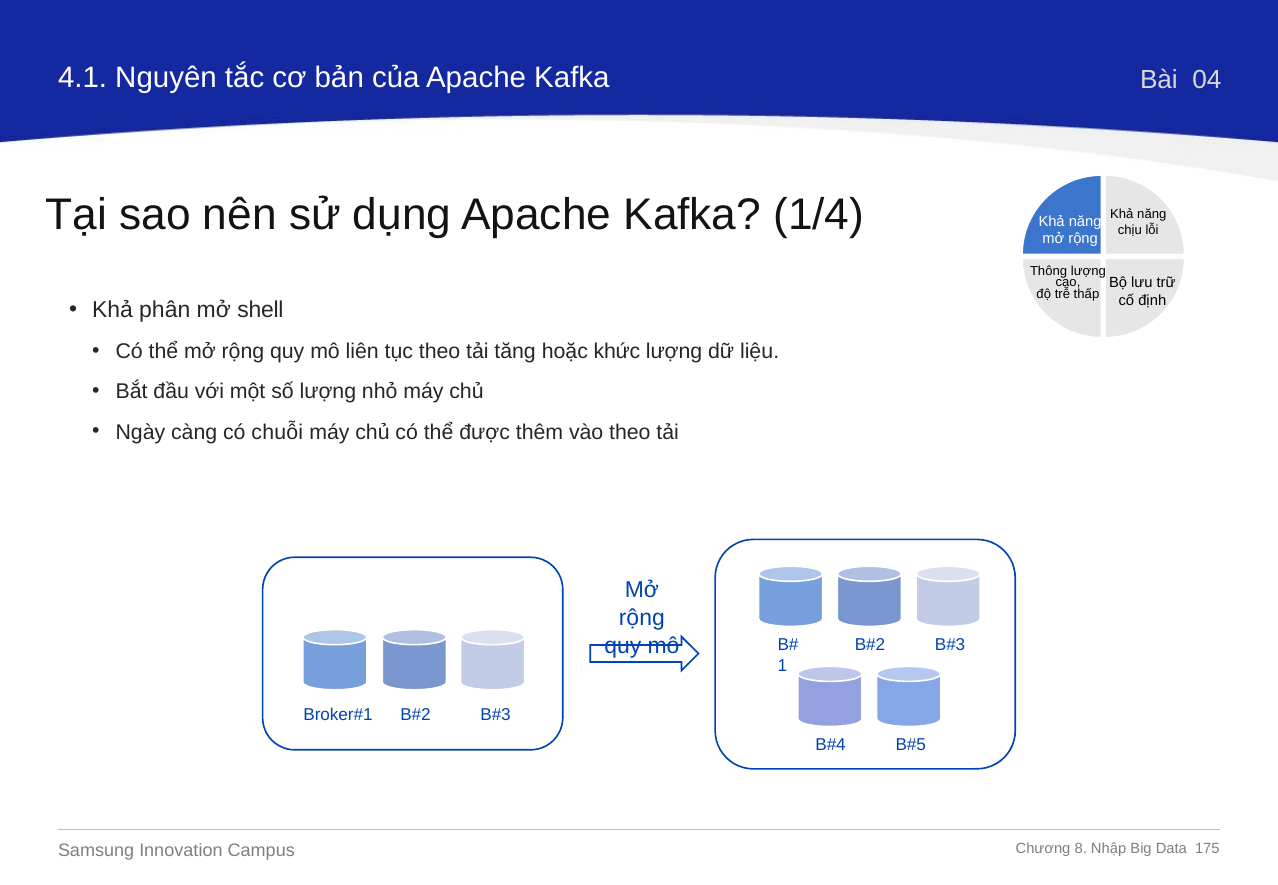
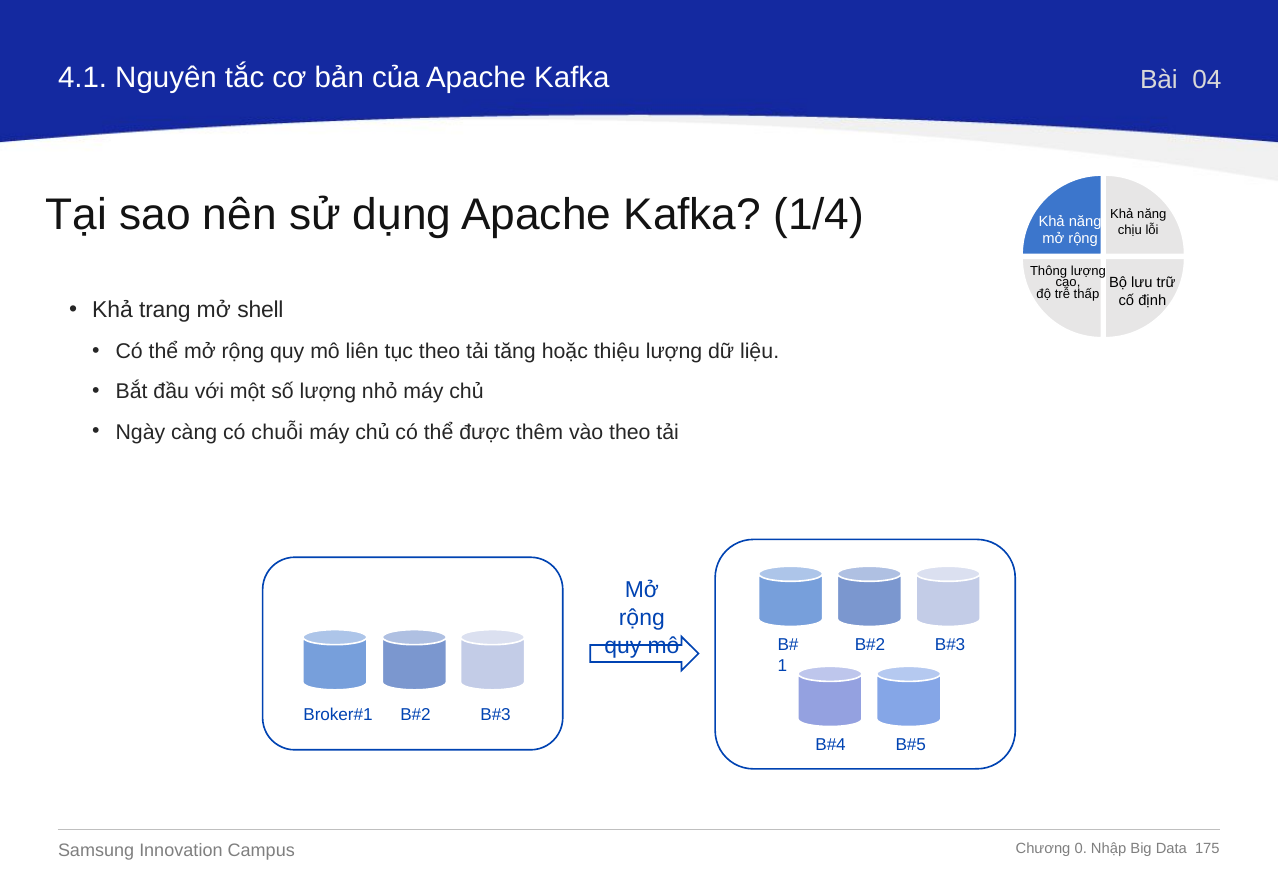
phân: phân -> trang (165, 310)
khức: khức -> thiệu (617, 351)
8: 8 -> 0 (1081, 848)
